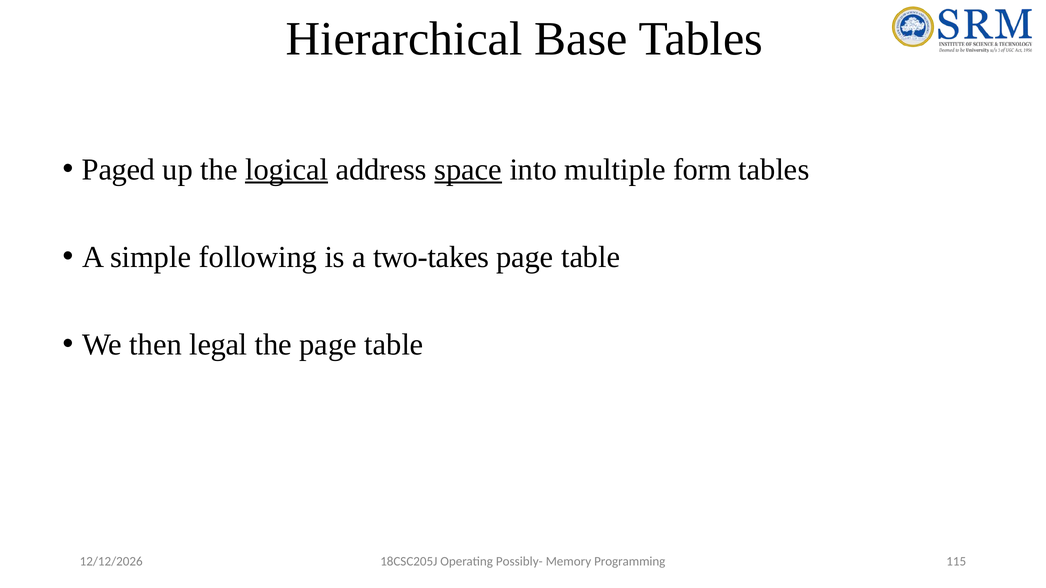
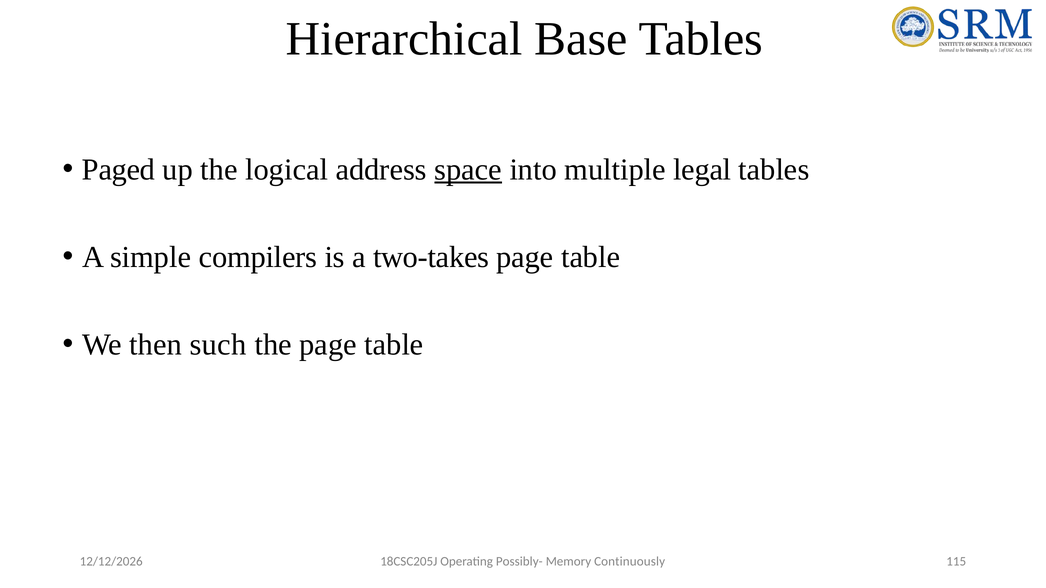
logical underline: present -> none (287, 170)
form: form -> legal (702, 170)
following: following -> compilers (258, 257)
legal: legal -> such (218, 345)
Programming: Programming -> Continuously (630, 562)
